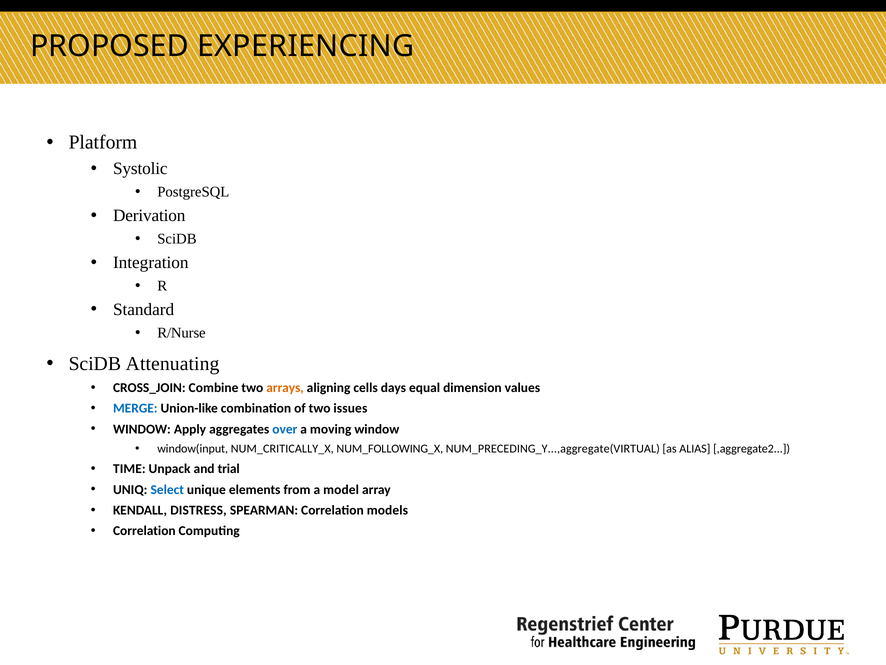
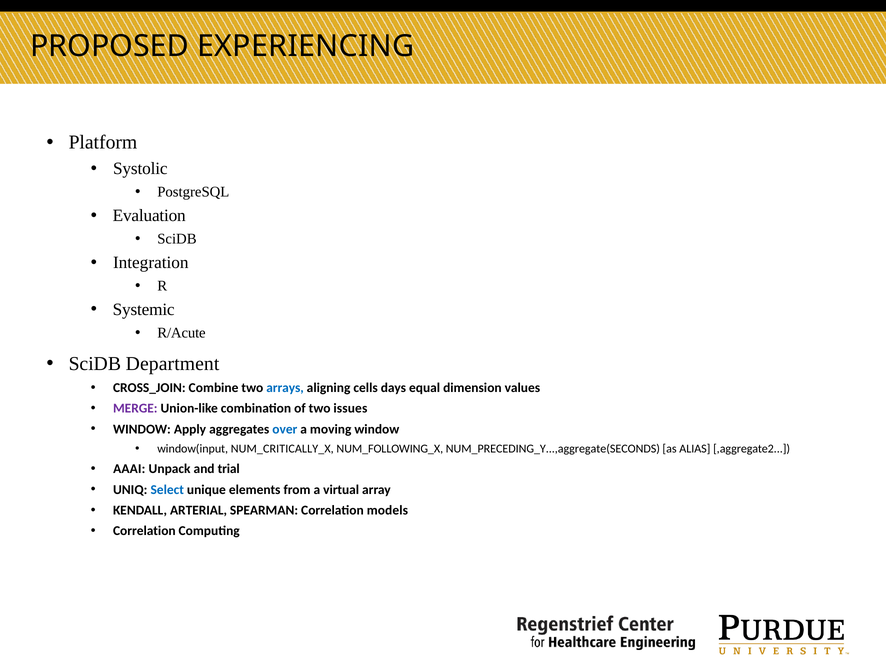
Derivation: Derivation -> Evaluation (149, 215)
Standard: Standard -> Systemic (144, 309)
R/Nurse: R/Nurse -> R/Acute (181, 333)
Attenuating: Attenuating -> Department (173, 363)
arrays colour: orange -> blue (285, 387)
MERGE colour: blue -> purple (135, 408)
NUM_PRECEDING_Y...,aggregate(VIRTUAL: NUM_PRECEDING_Y...,aggregate(VIRTUAL -> NUM_PRECEDING_Y...,aggregate(SECONDS (553, 449)
TIME: TIME -> AAAI (129, 468)
model: model -> virtual (341, 489)
DISTRESS: DISTRESS -> ARTERIAL (199, 510)
